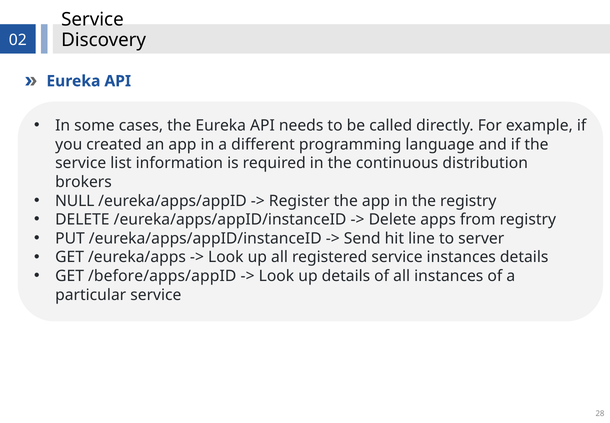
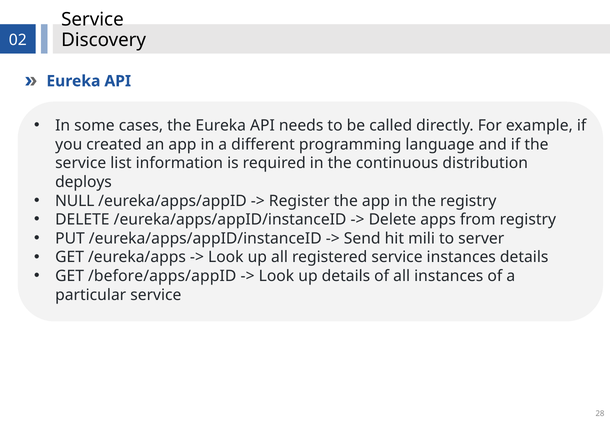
brokers: brokers -> deploys (83, 182)
line: line -> mili (422, 238)
